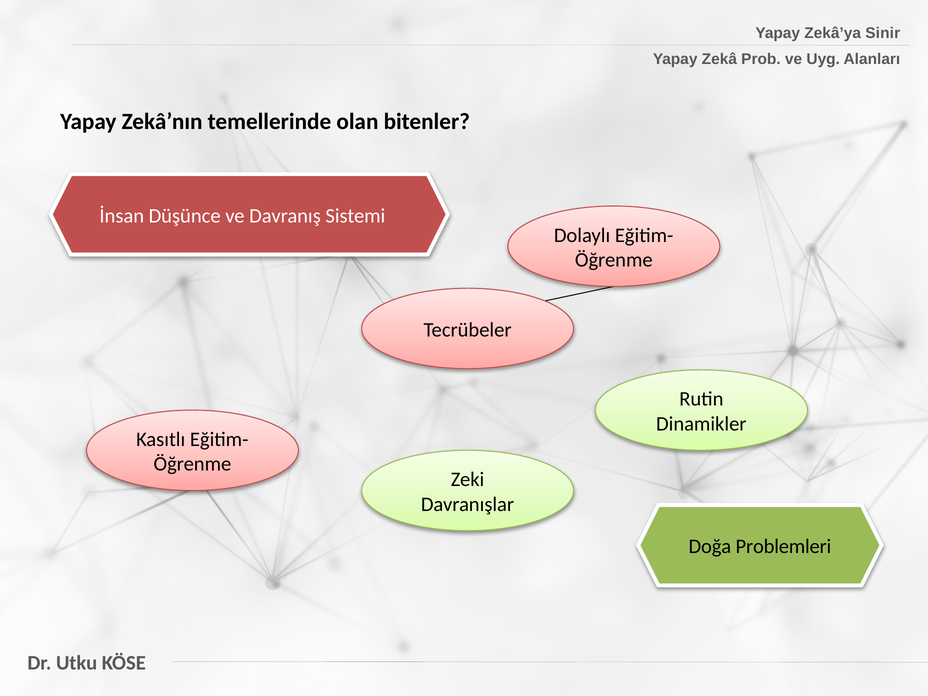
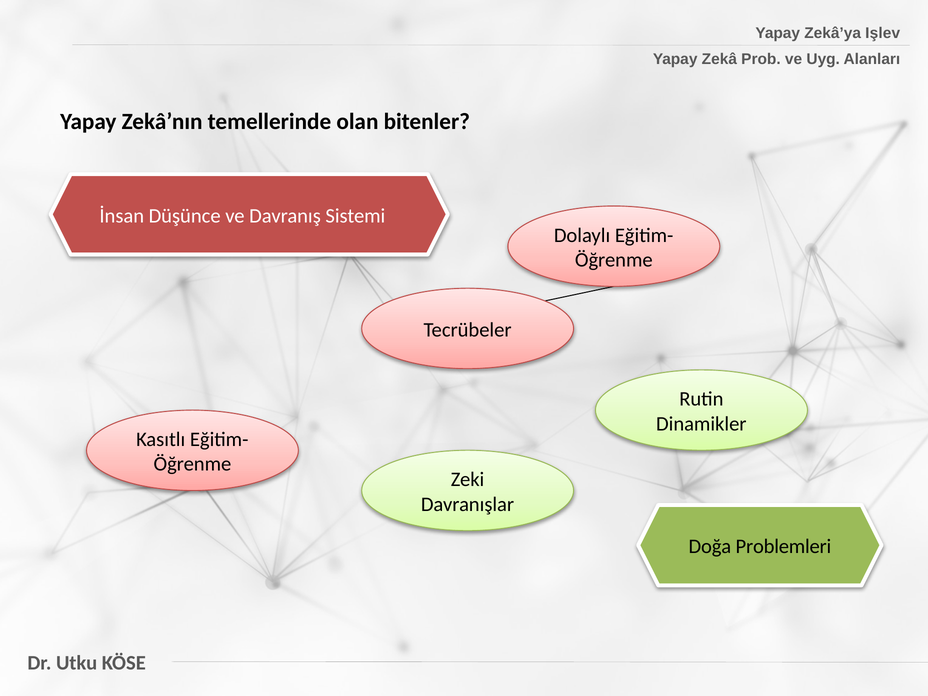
Sinir: Sinir -> Işlev (883, 33)
